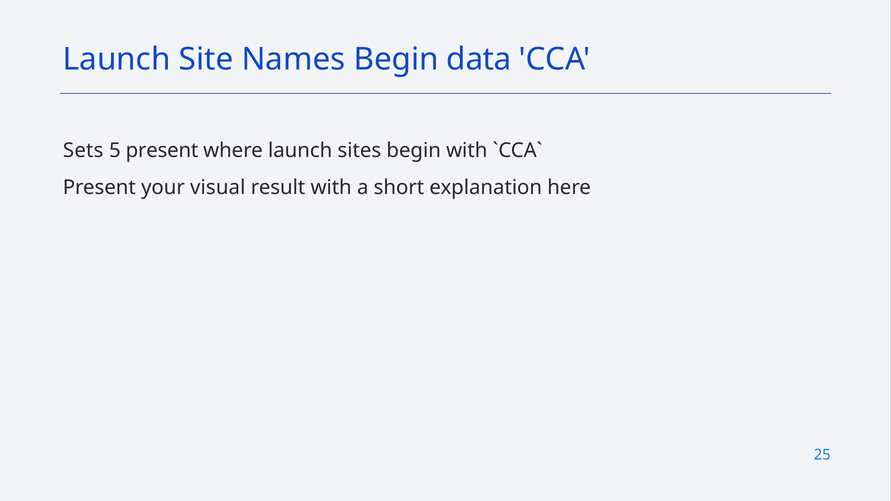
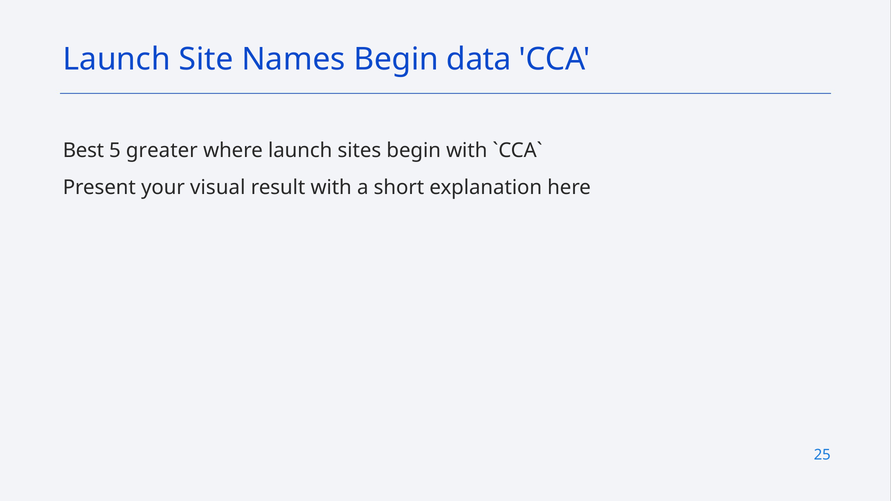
Sets: Sets -> Best (83, 150)
5 present: present -> greater (162, 150)
